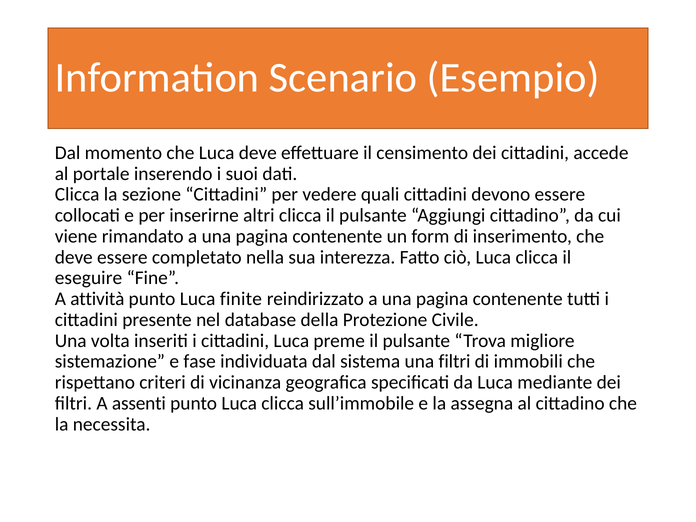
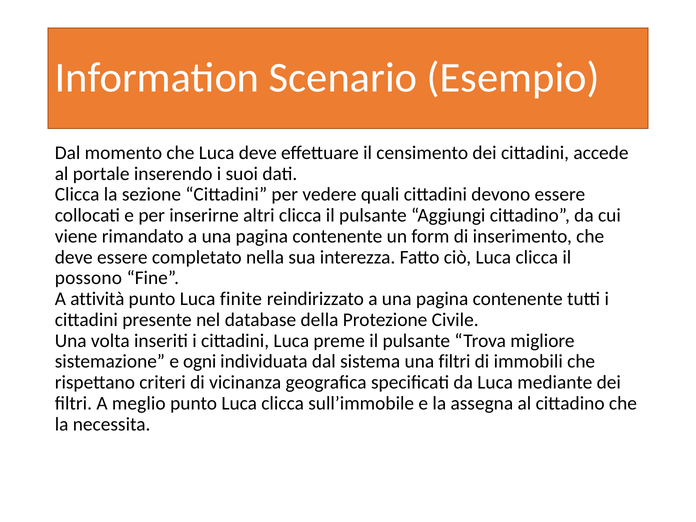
eseguire: eseguire -> possono (88, 278)
fase: fase -> ogni (200, 362)
assenti: assenti -> meglio (139, 403)
